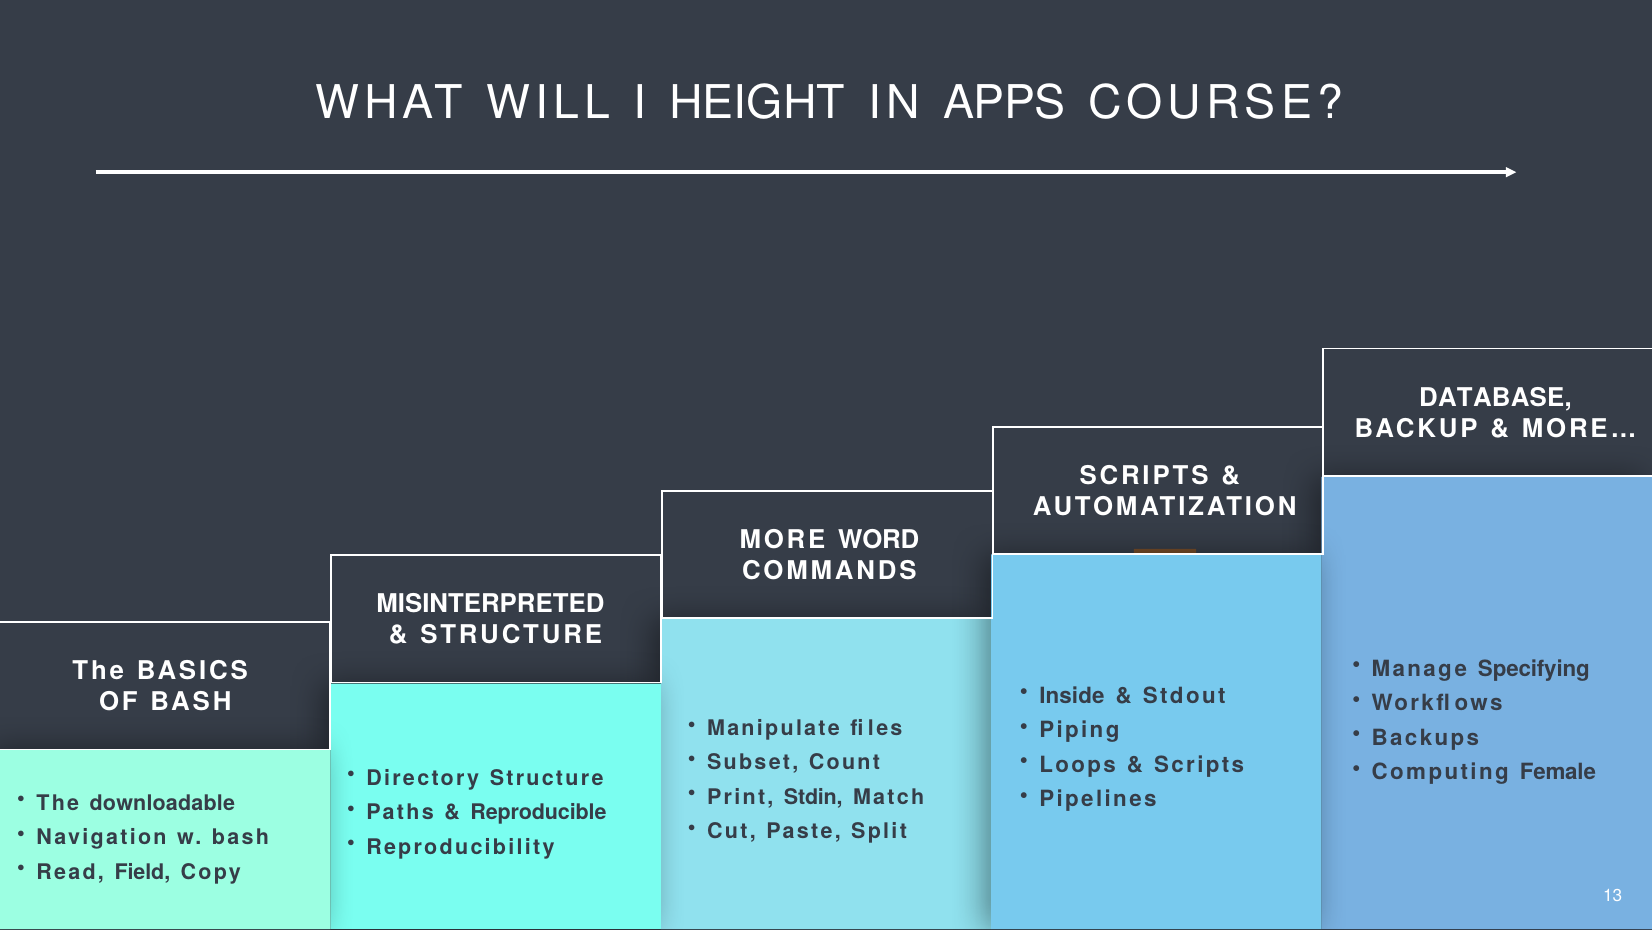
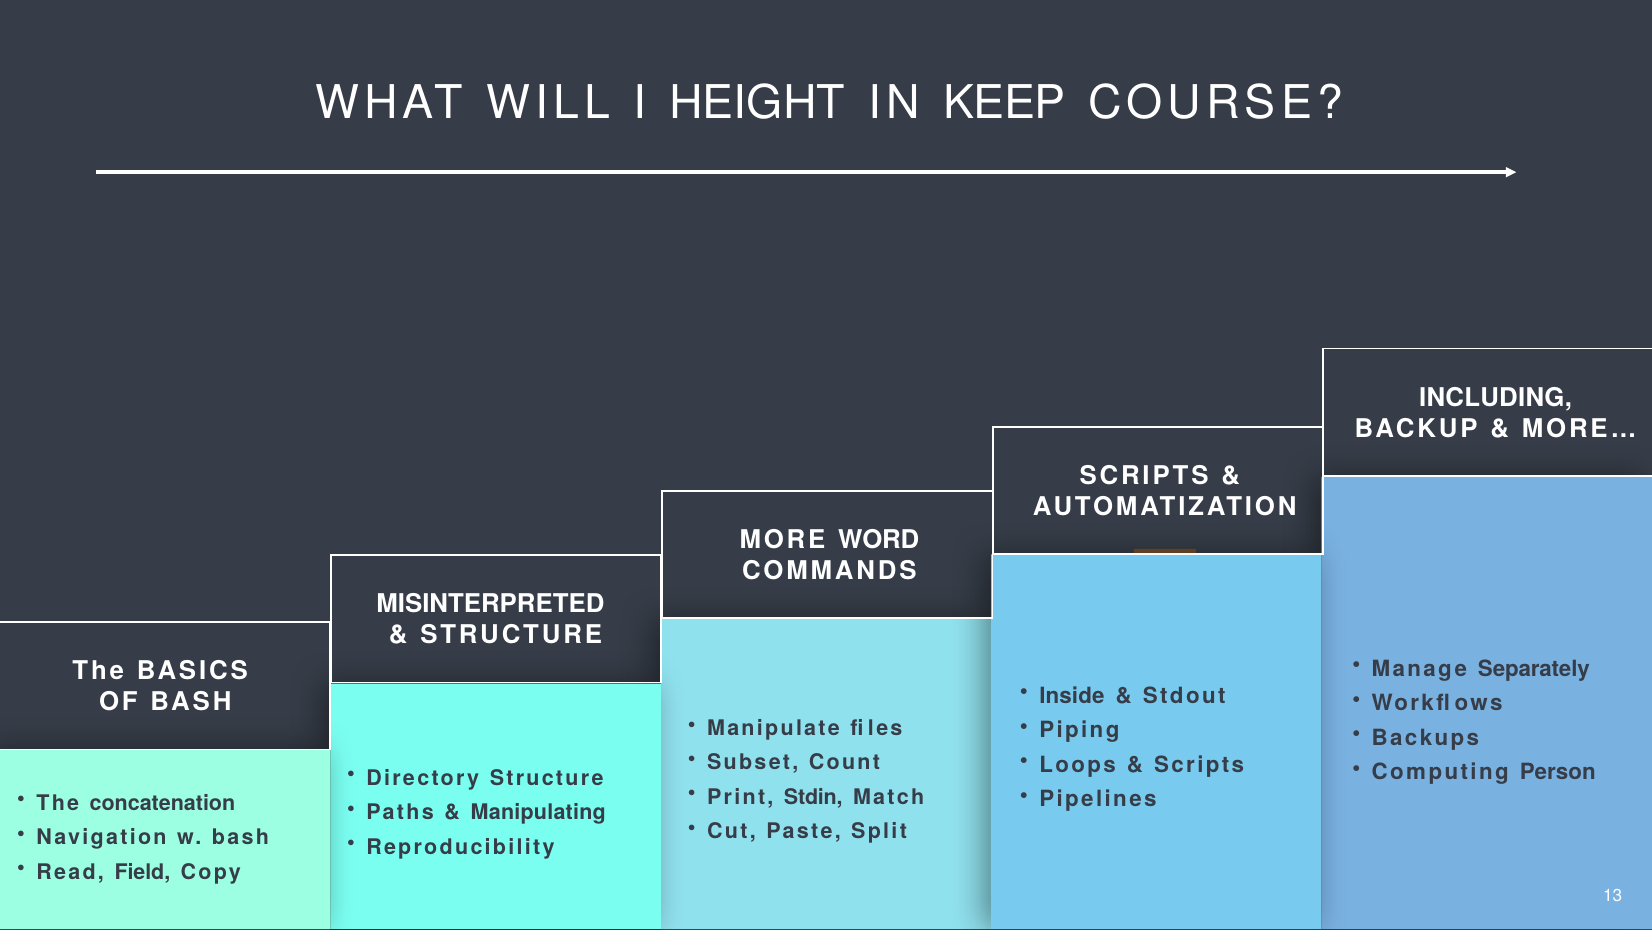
APPS: APPS -> KEEP (1004, 103)
DATABASE: DATABASE -> INCLUDING (1496, 398)
Specifying: Specifying -> Separately (1534, 669)
Female: Female -> Person (1558, 772)
downloadable: downloadable -> concatenation (162, 803)
Reproducible: Reproducible -> Manipulating (538, 813)
